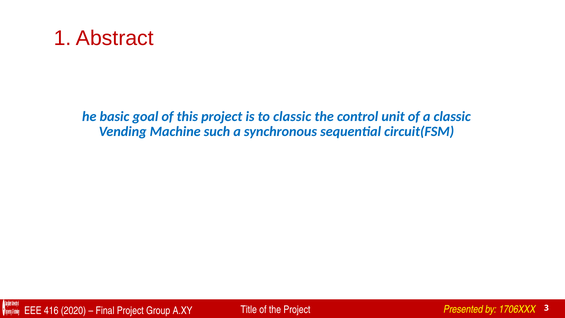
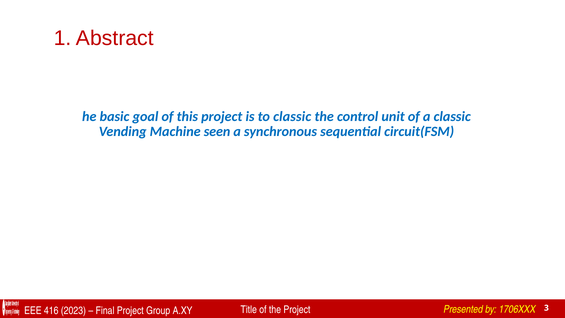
such: such -> seen (217, 132)
2020: 2020 -> 2023 (73, 310)
